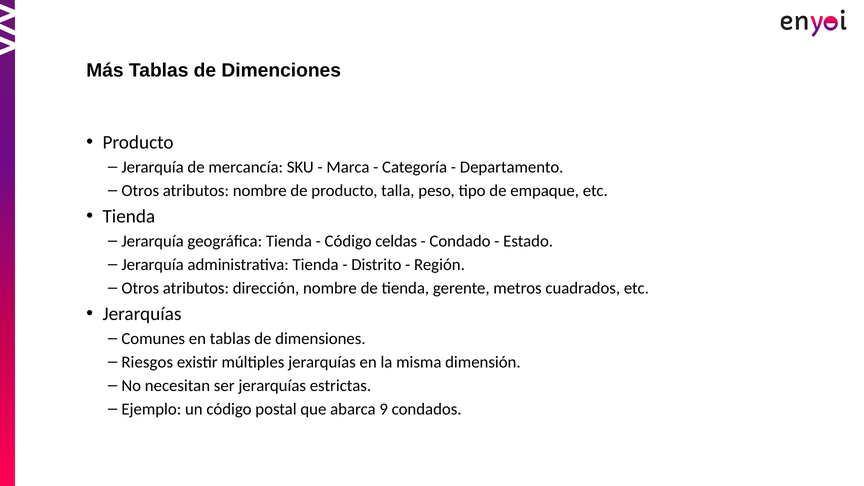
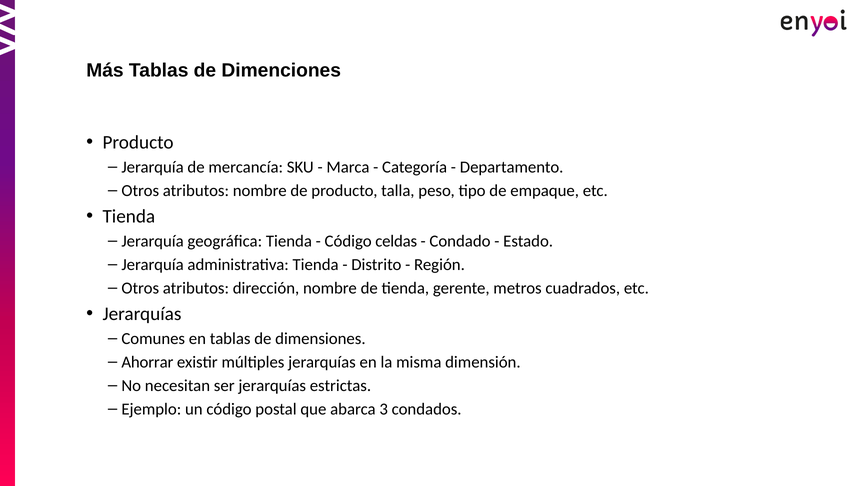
Riesgos: Riesgos -> Ahorrar (147, 362)
9: 9 -> 3 (384, 409)
